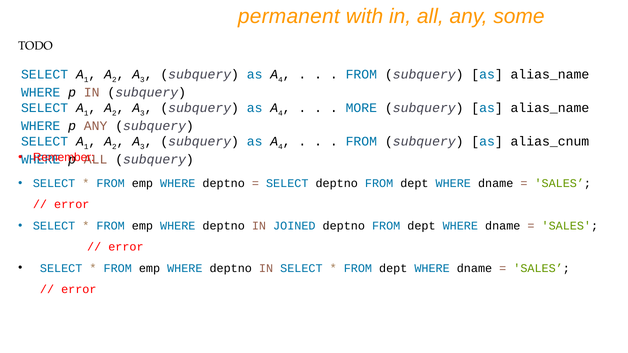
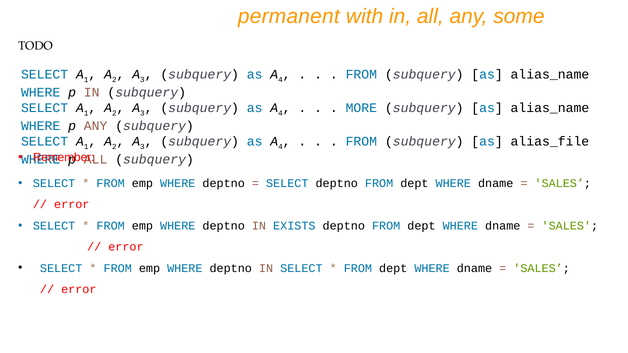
alias_cnum: alias_cnum -> alias_file (550, 142)
JOINED: JOINED -> EXISTS (294, 226)
